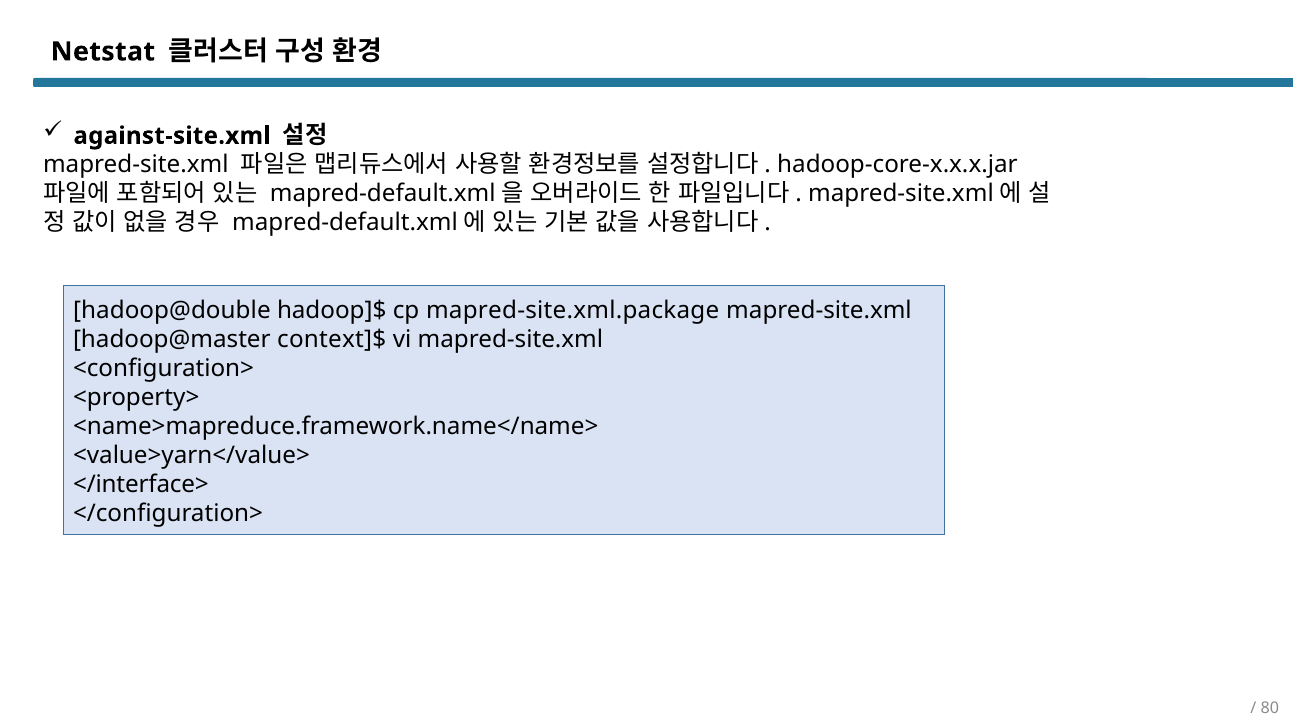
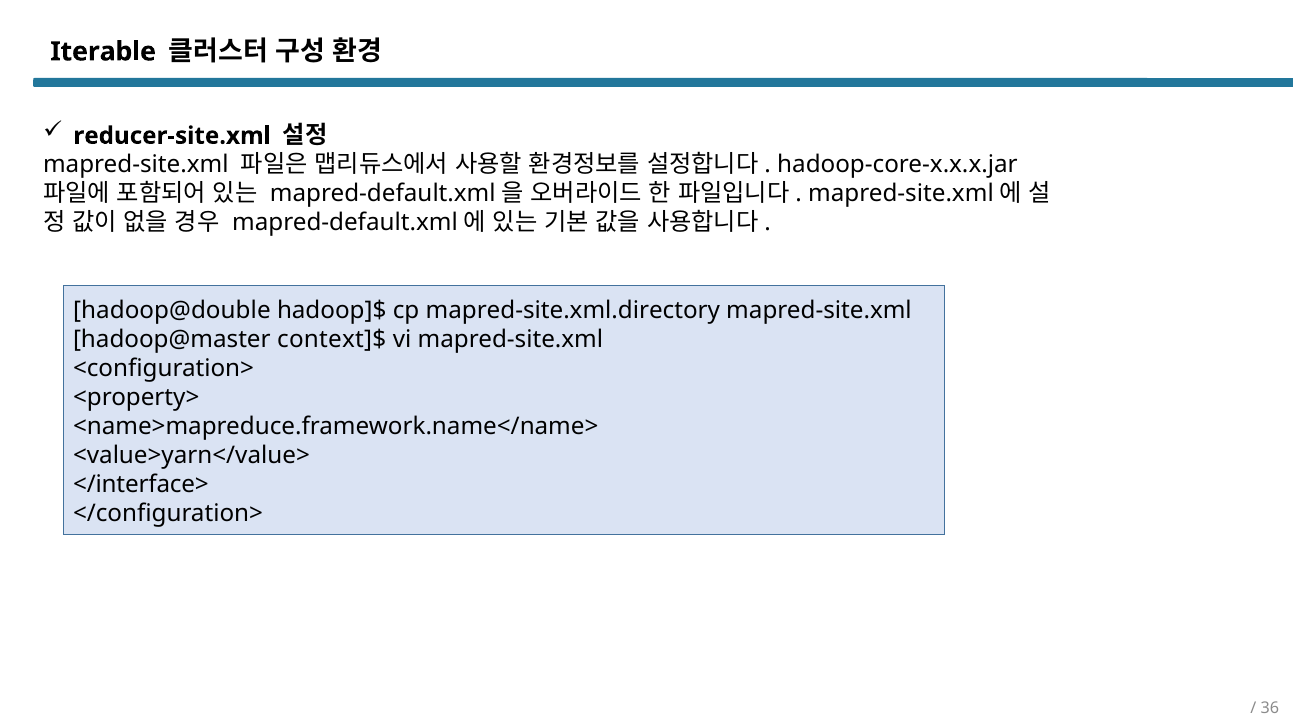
Netstat: Netstat -> Iterable (103, 52)
against-site.xml: against-site.xml -> reducer-site.xml (172, 136)
mapred-site.xml.package: mapred-site.xml.package -> mapred-site.xml.directory (573, 310)
80: 80 -> 36 (1270, 708)
